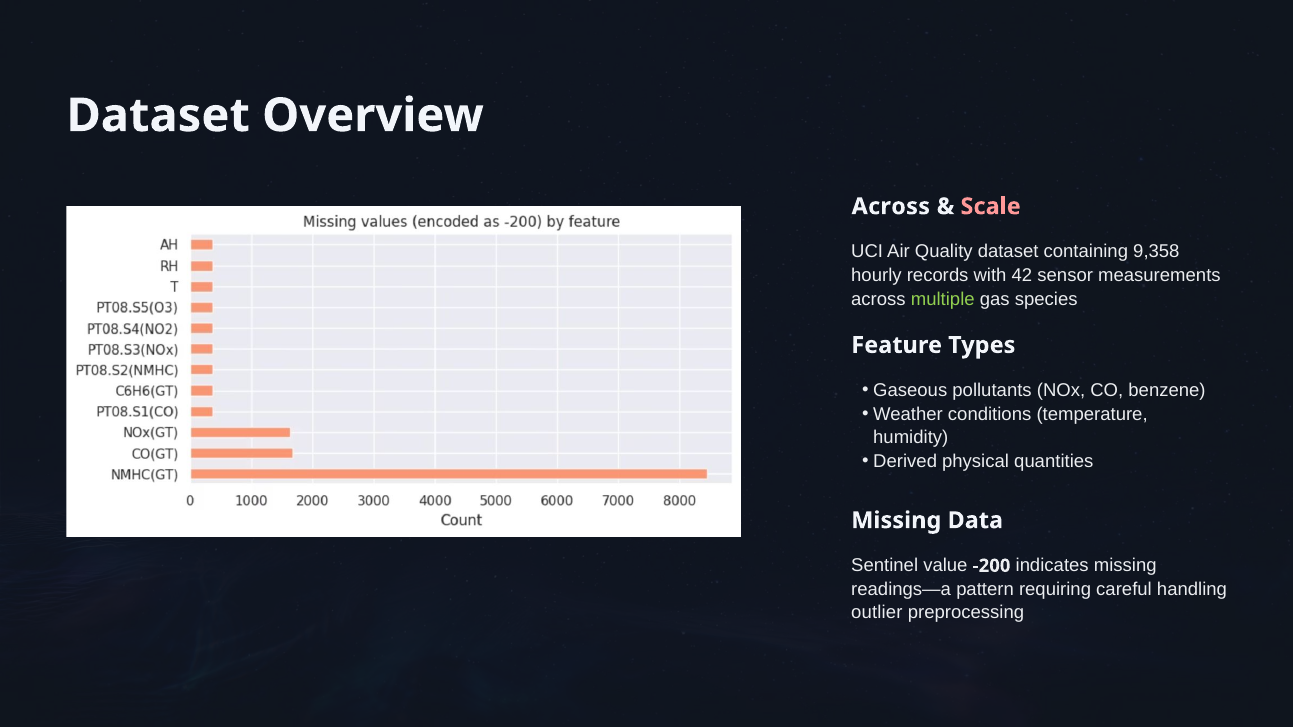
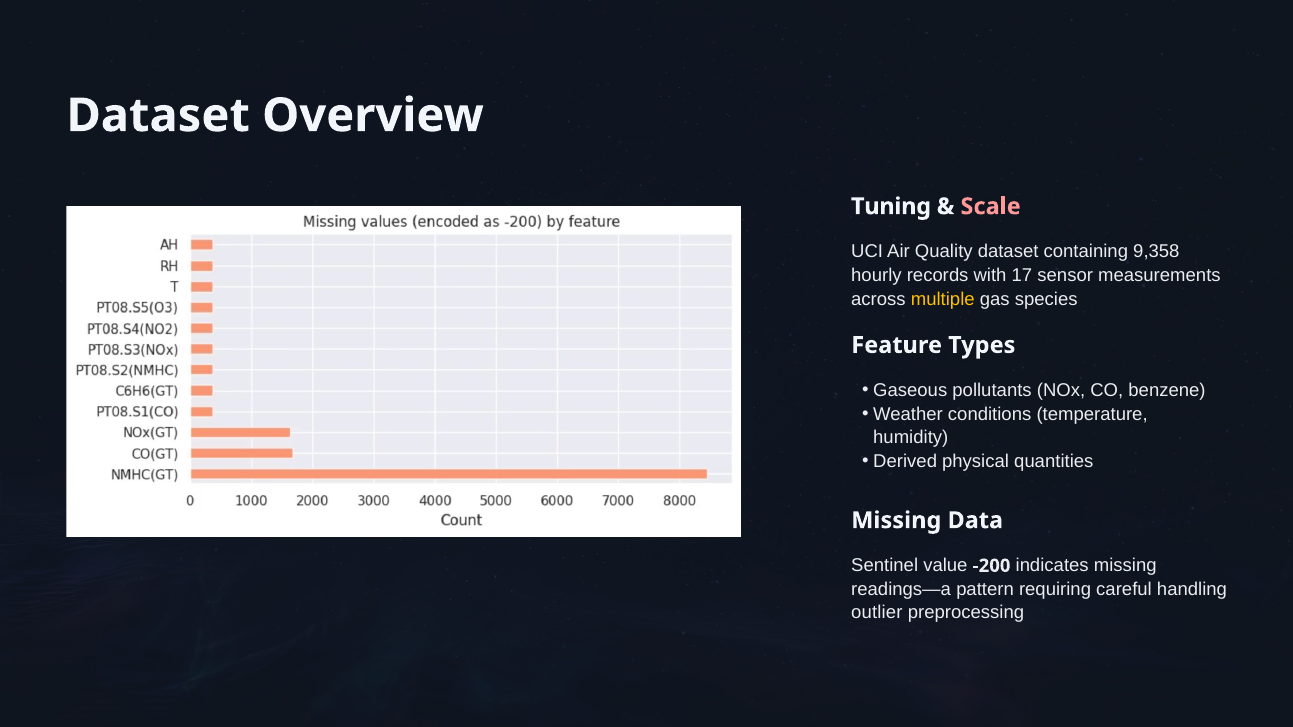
Across: Across -> Tuning (891, 207)
42: 42 -> 17 (1022, 276)
multiple colour: light green -> yellow (943, 299)
